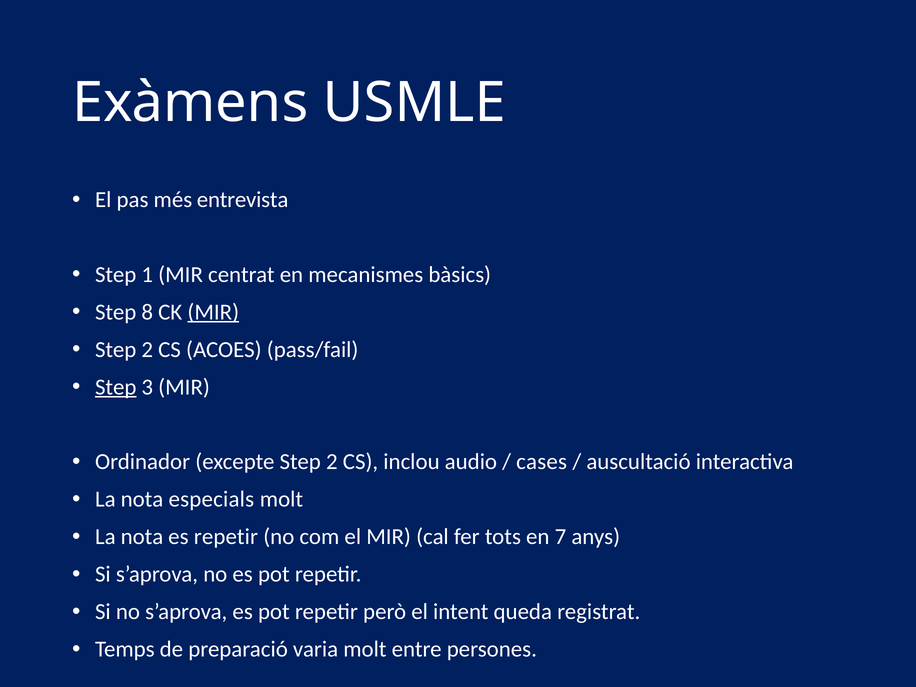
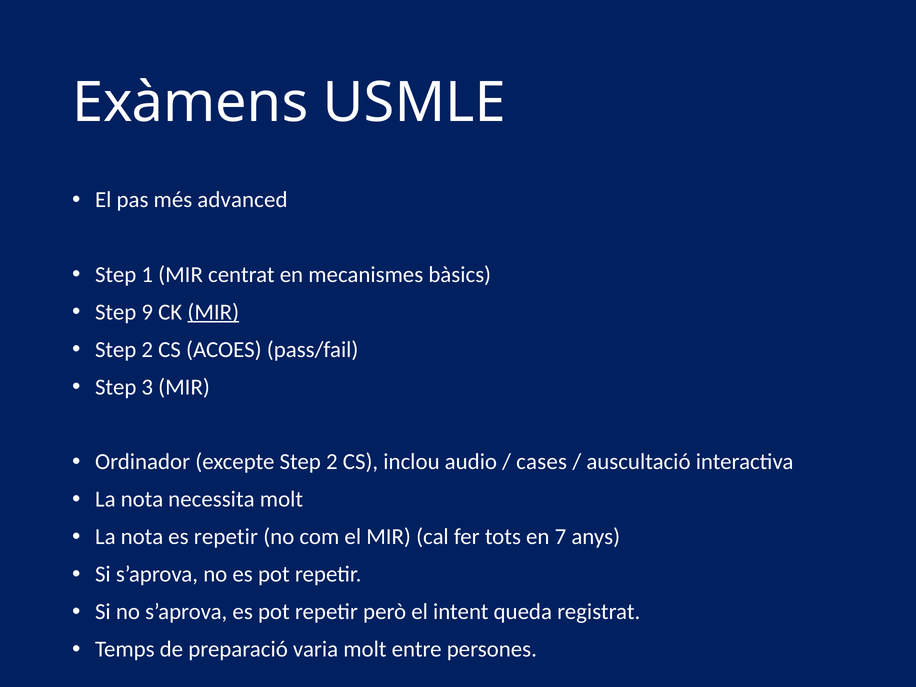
entrevista: entrevista -> advanced (242, 200)
8: 8 -> 9 (147, 312)
Step underline: present -> none (116, 387)
especials: especials -> necessita (211, 499)
